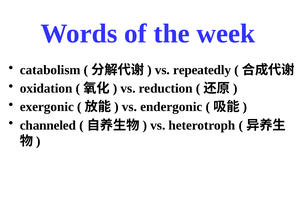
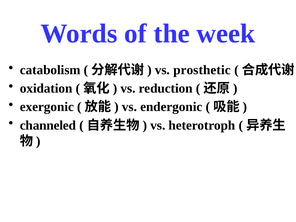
repeatedly: repeatedly -> prosthetic (202, 70)
